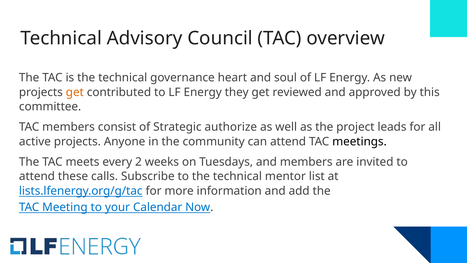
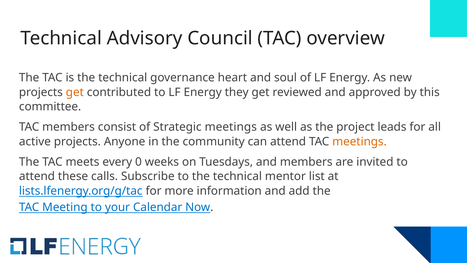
Strategic authorize: authorize -> meetings (231, 127)
meetings colour: black -> orange (360, 141)
2: 2 -> 0 (138, 162)
